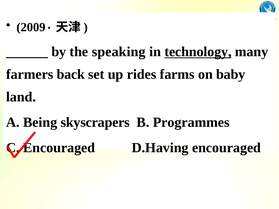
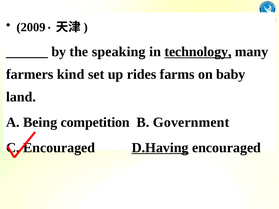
back: back -> kind (71, 74)
skyscrapers: skyscrapers -> competition (95, 122)
Programmes: Programmes -> Government (191, 122)
D.Having underline: none -> present (160, 148)
